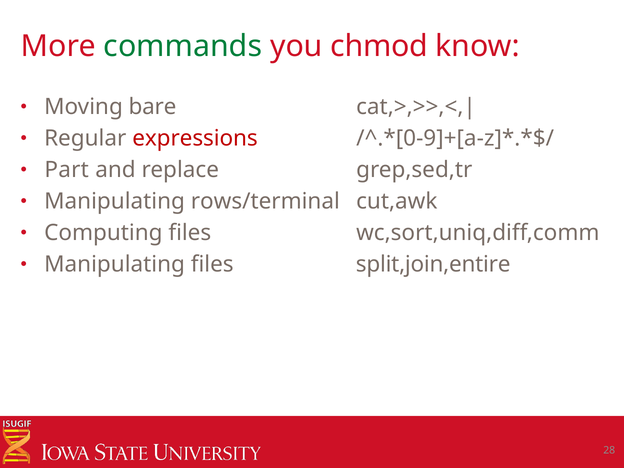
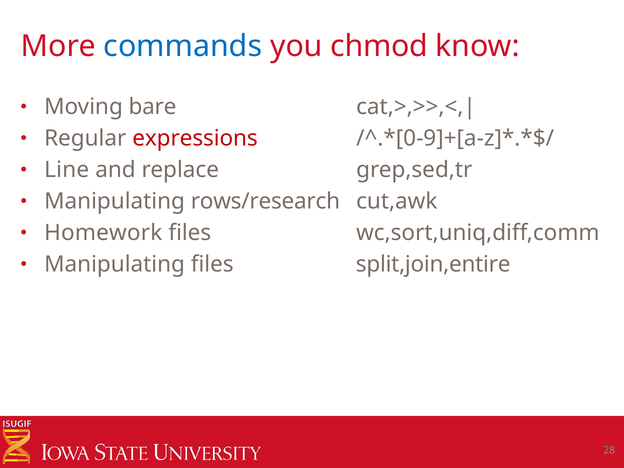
commands colour: green -> blue (183, 46)
Part: Part -> Line (67, 170)
rows/terminal: rows/terminal -> rows/research (265, 201)
Computing: Computing -> Homework (103, 233)
